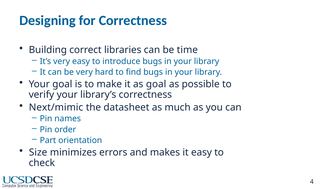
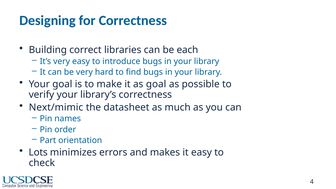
time: time -> each (187, 50)
Size: Size -> Lots (38, 152)
